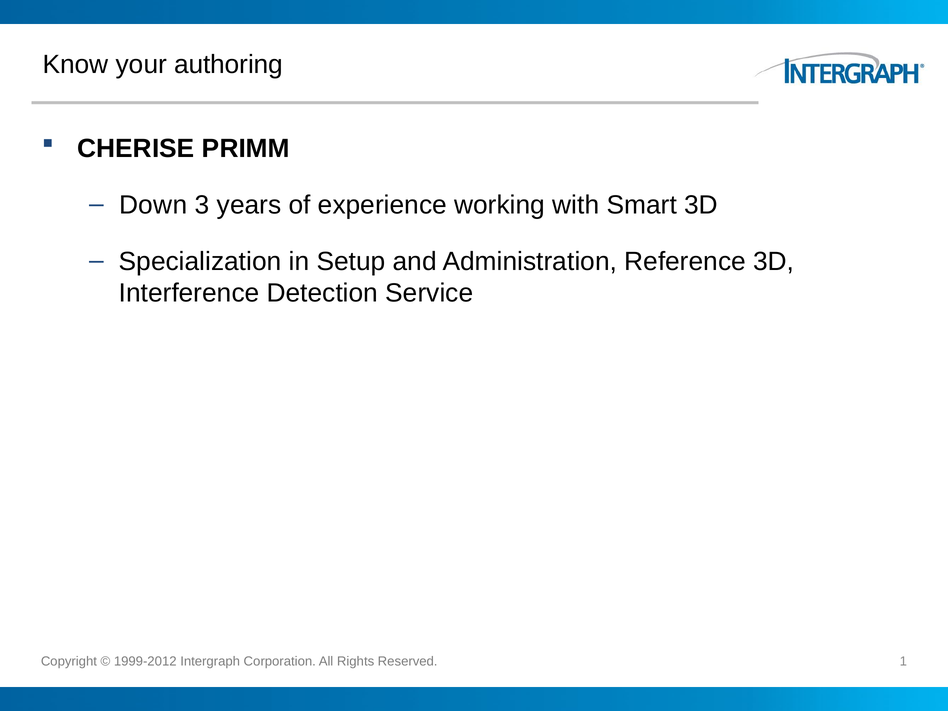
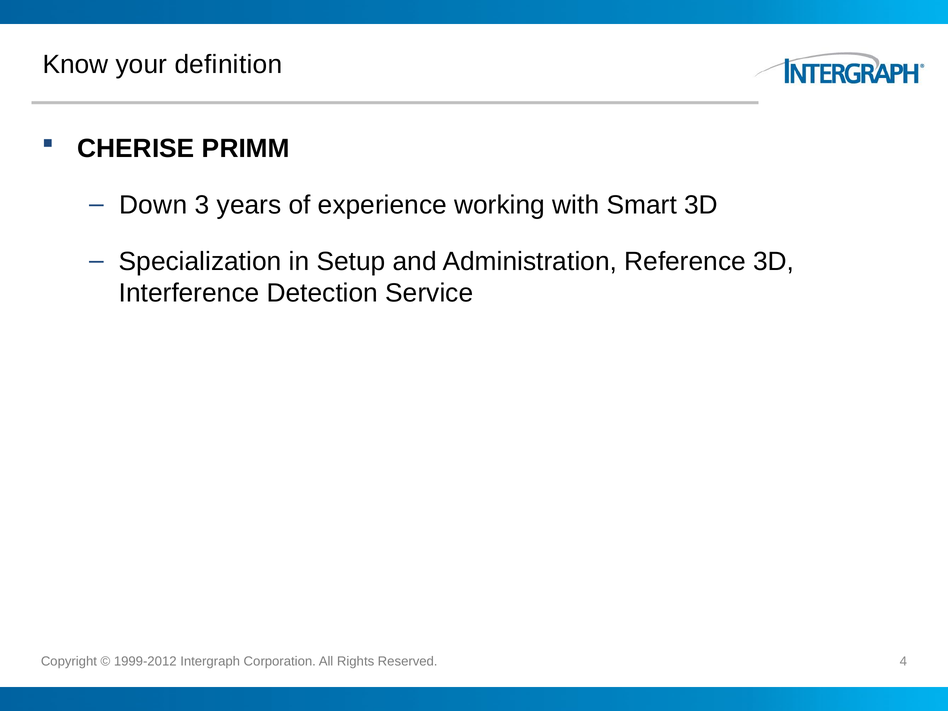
authoring: authoring -> definition (228, 65)
1: 1 -> 4 (903, 662)
